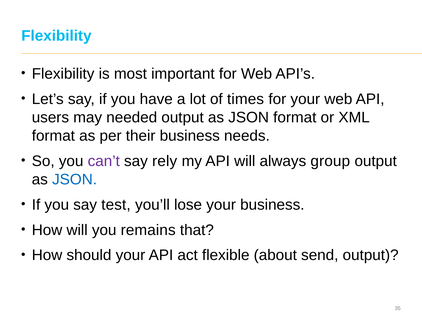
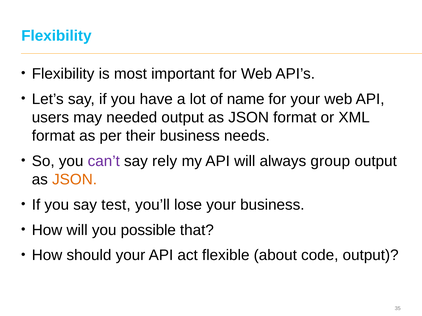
times: times -> name (246, 99)
JSON colour: blue -> orange (75, 180)
remains: remains -> possible (148, 230)
send: send -> code (320, 256)
